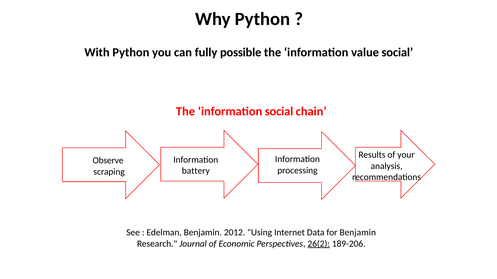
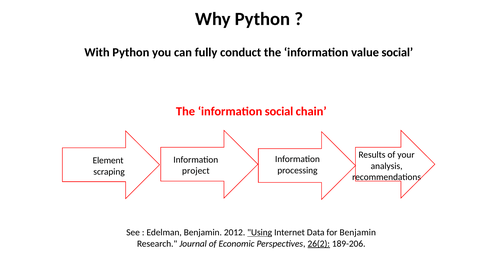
possible: possible -> conduct (241, 53)
Observe: Observe -> Element (108, 161)
battery: battery -> project (196, 171)
Using underline: none -> present (260, 233)
